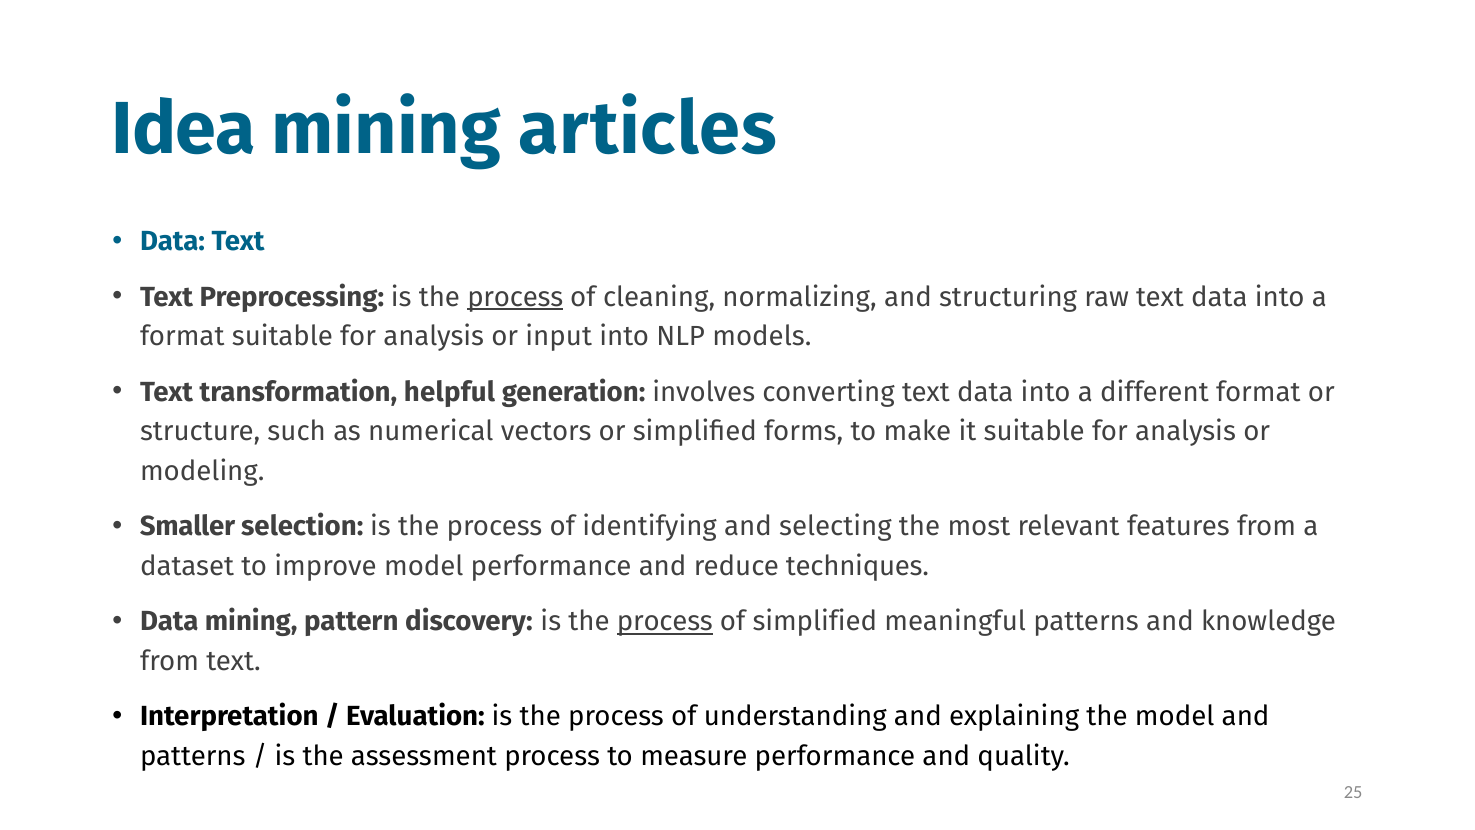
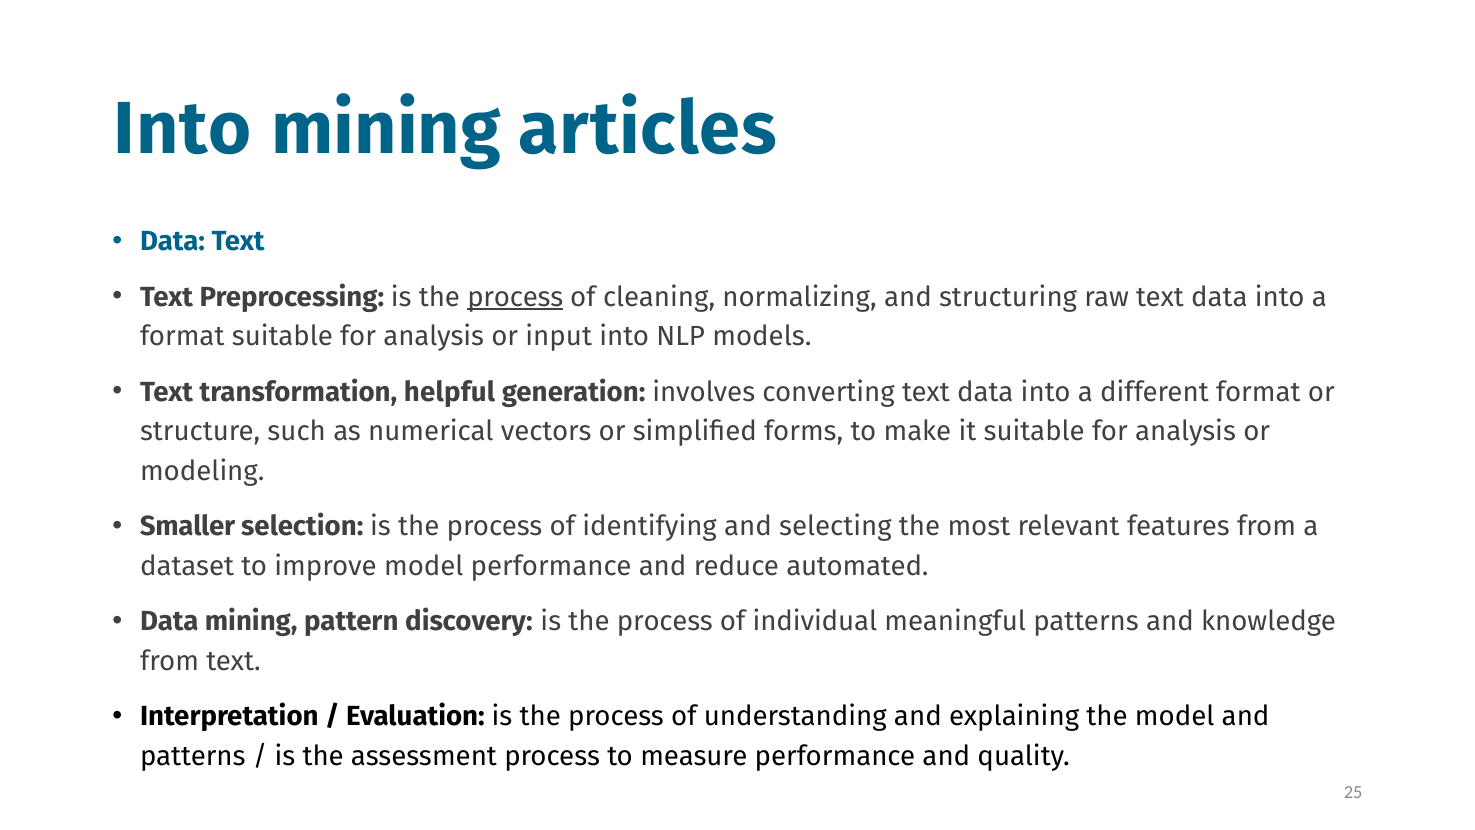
Idea: Idea -> Into (183, 129)
techniques: techniques -> automated (857, 566)
process underline: present -> none (665, 622)
of simplified: simplified -> individual (815, 622)
